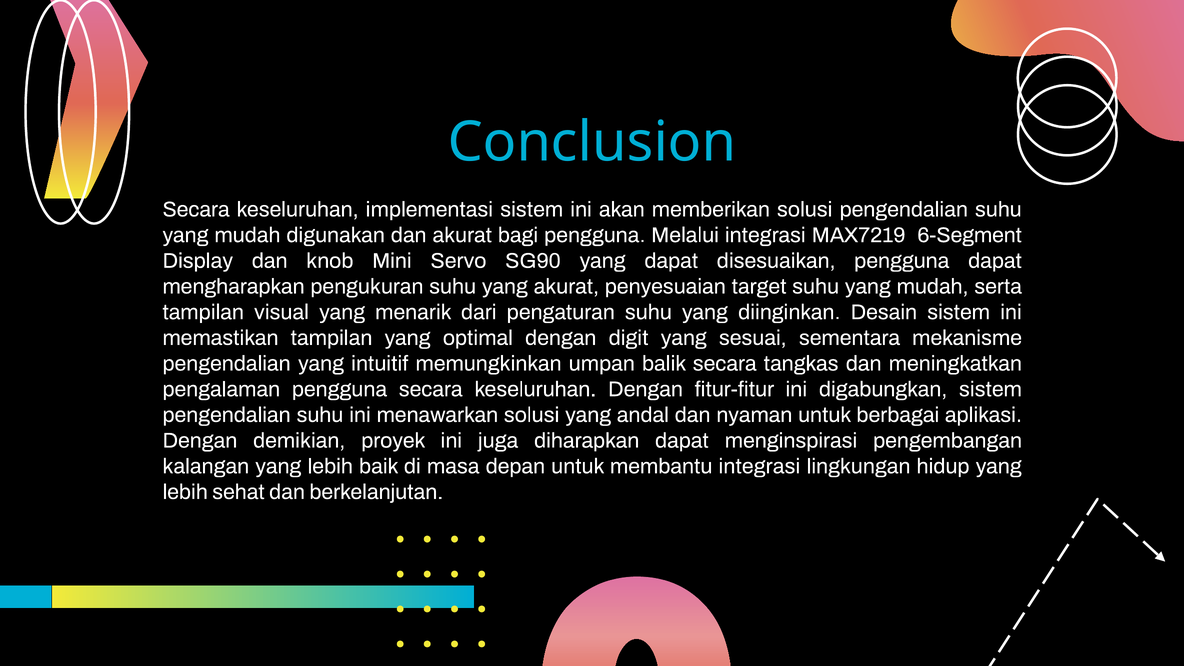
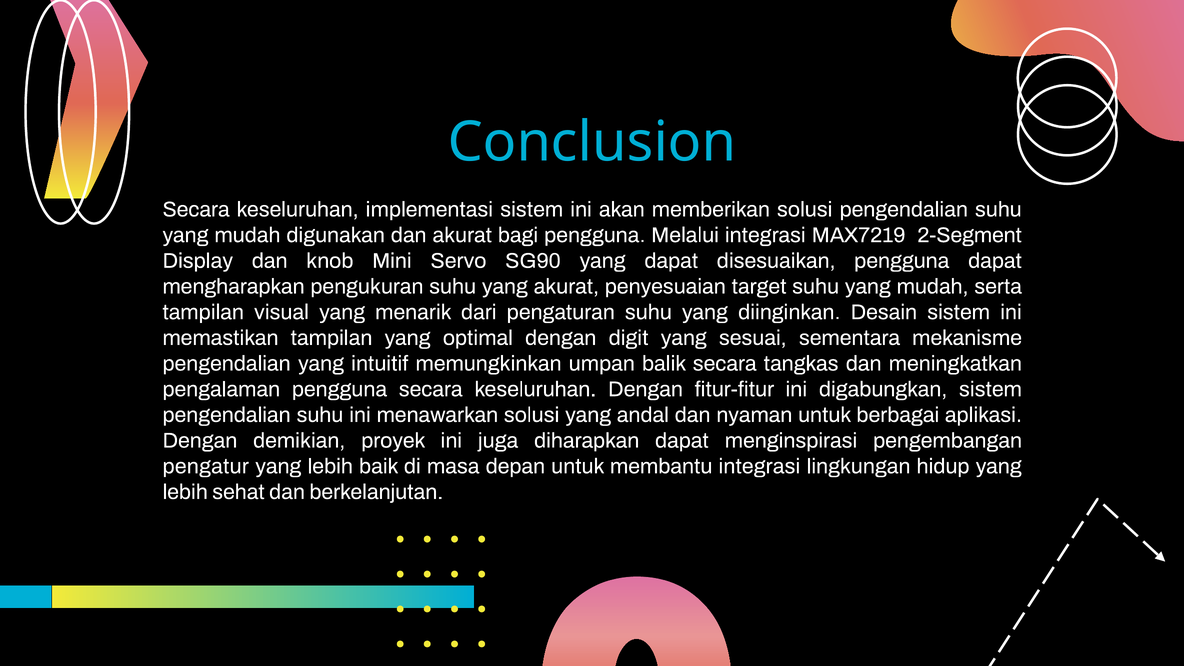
6-Segment: 6-Segment -> 2-Segment (970, 235)
kalangan: kalangan -> pengatur (206, 466)
